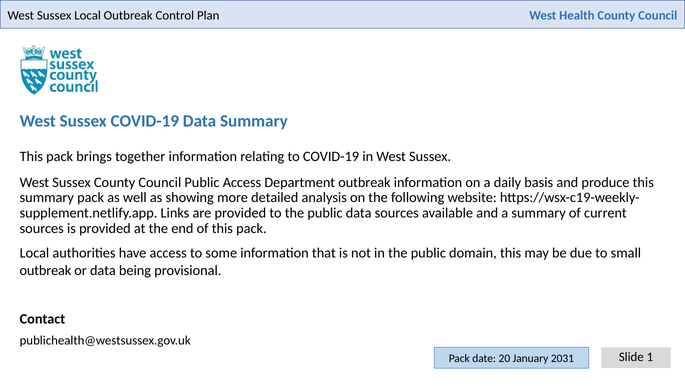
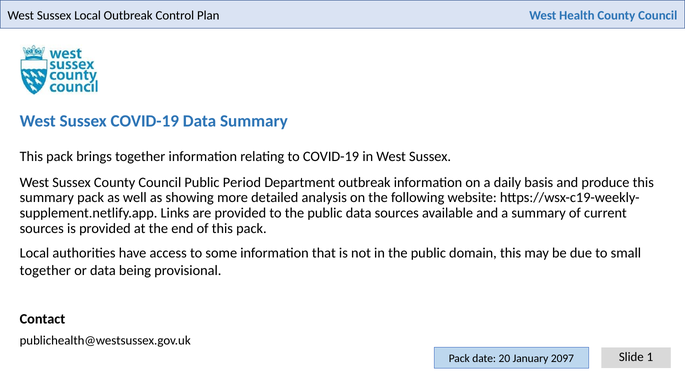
Public Access: Access -> Period (242, 182)
outbreak: outbreak -> together (45, 270)
2031: 2031 -> 2097 (562, 358)
